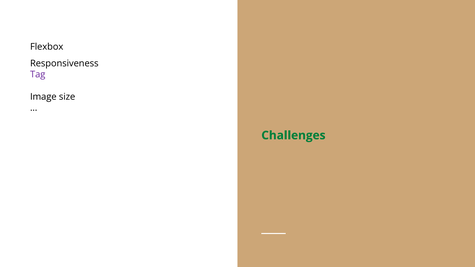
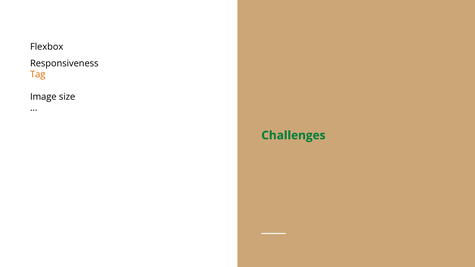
Tag colour: purple -> orange (38, 75)
